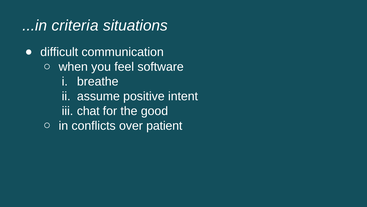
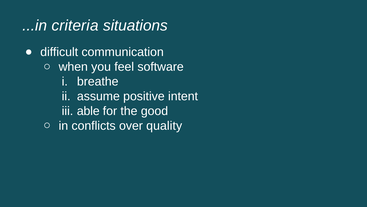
chat: chat -> able (88, 111)
patient: patient -> quality (164, 125)
